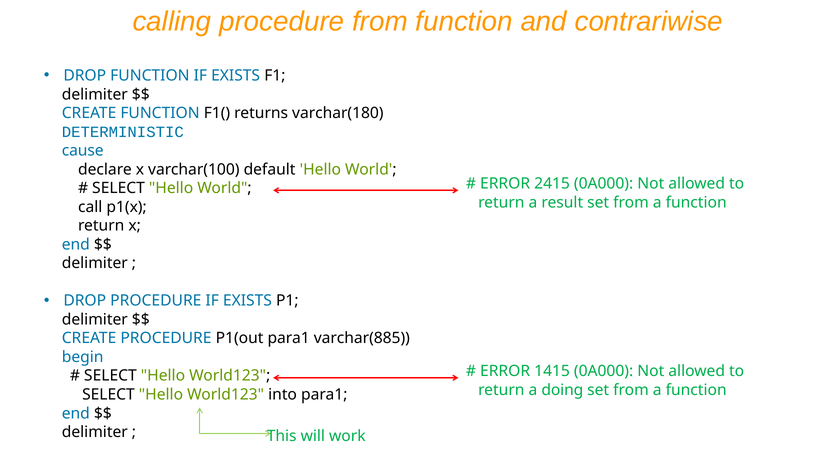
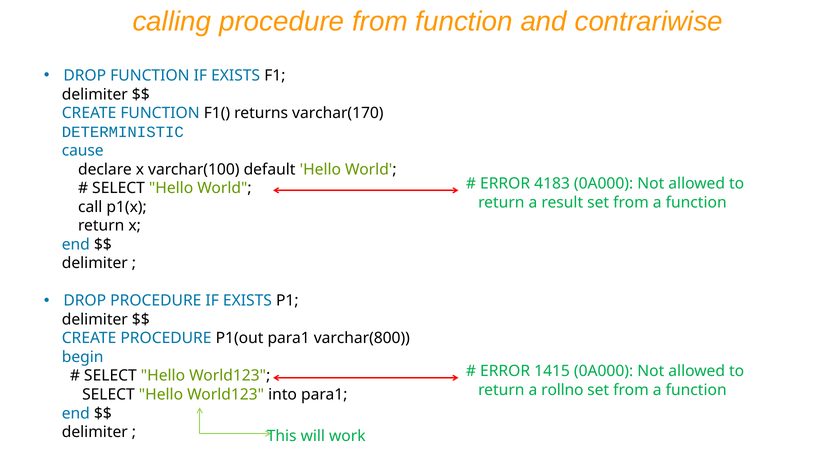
varchar(180: varchar(180 -> varchar(170 (338, 113)
2415: 2415 -> 4183 (552, 184)
varchar(885: varchar(885 -> varchar(800 (362, 338)
doing: doing -> rollno (562, 390)
